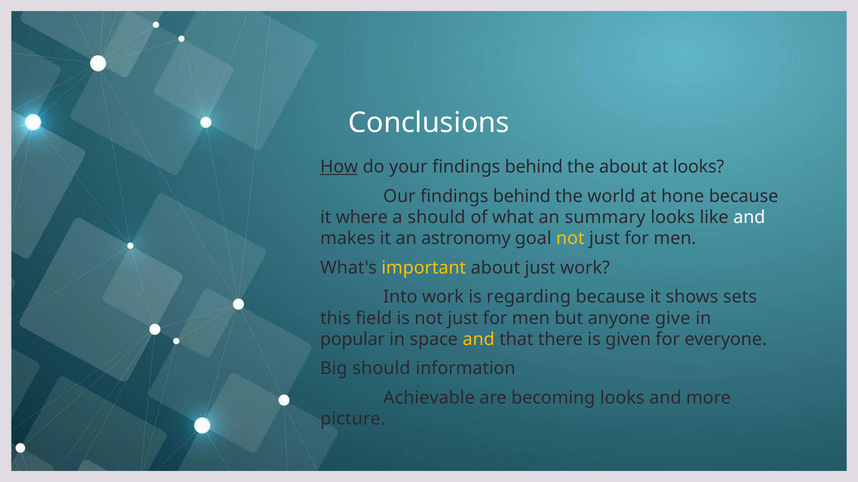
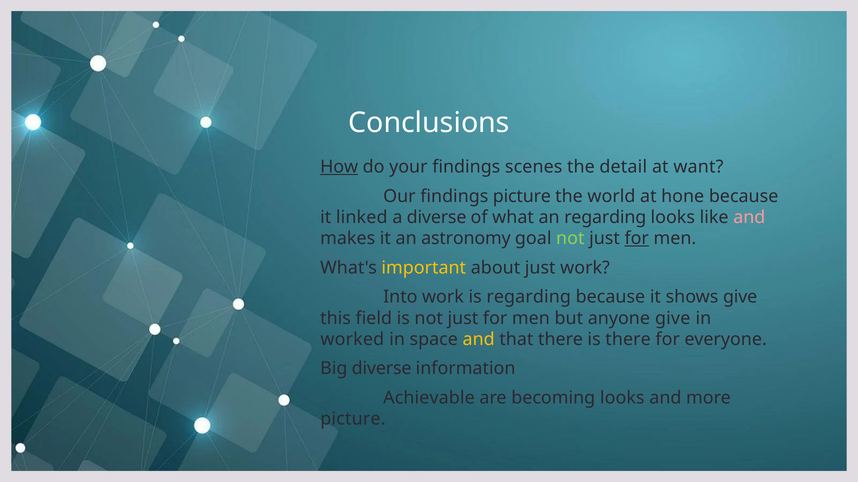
your findings behind: behind -> scenes (534, 167)
the about: about -> detail (623, 167)
at looks: looks -> want (698, 167)
Our findings behind: behind -> picture (522, 196)
where: where -> linked (362, 218)
a should: should -> diverse (437, 218)
an summary: summary -> regarding (605, 218)
and colour: white -> pink (749, 218)
not colour: yellow -> light green (570, 239)
for underline: none -> present (637, 239)
shows sets: sets -> give (740, 297)
popular: popular -> worked (352, 340)
is given: given -> there (628, 340)
Big should: should -> diverse (382, 369)
